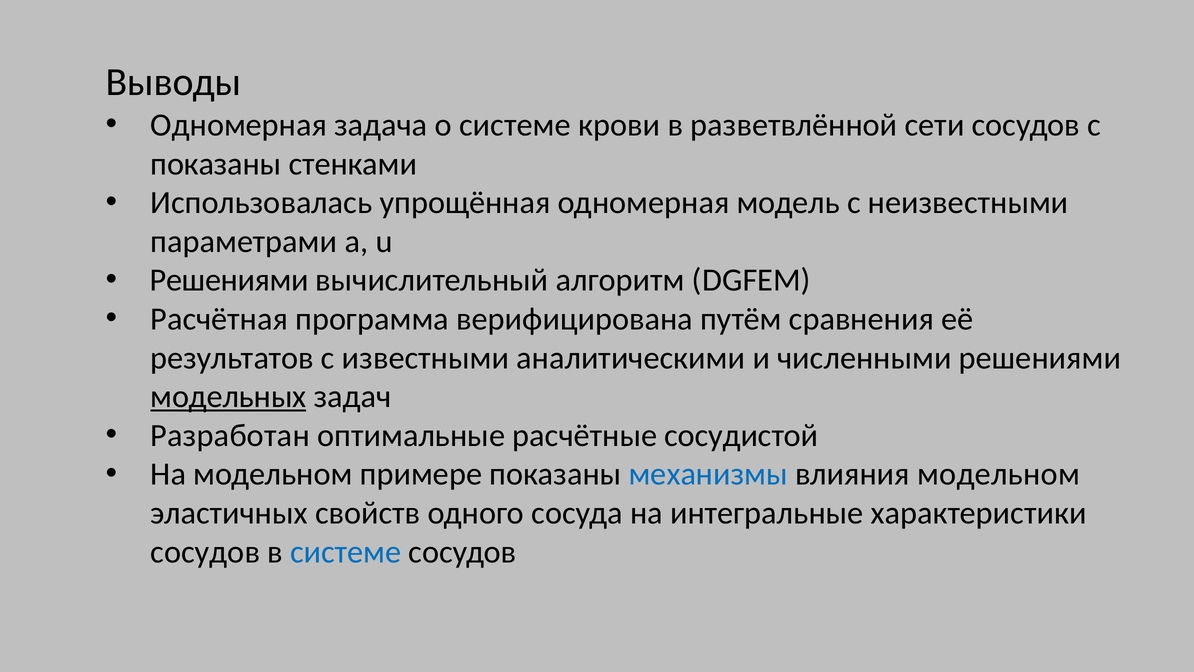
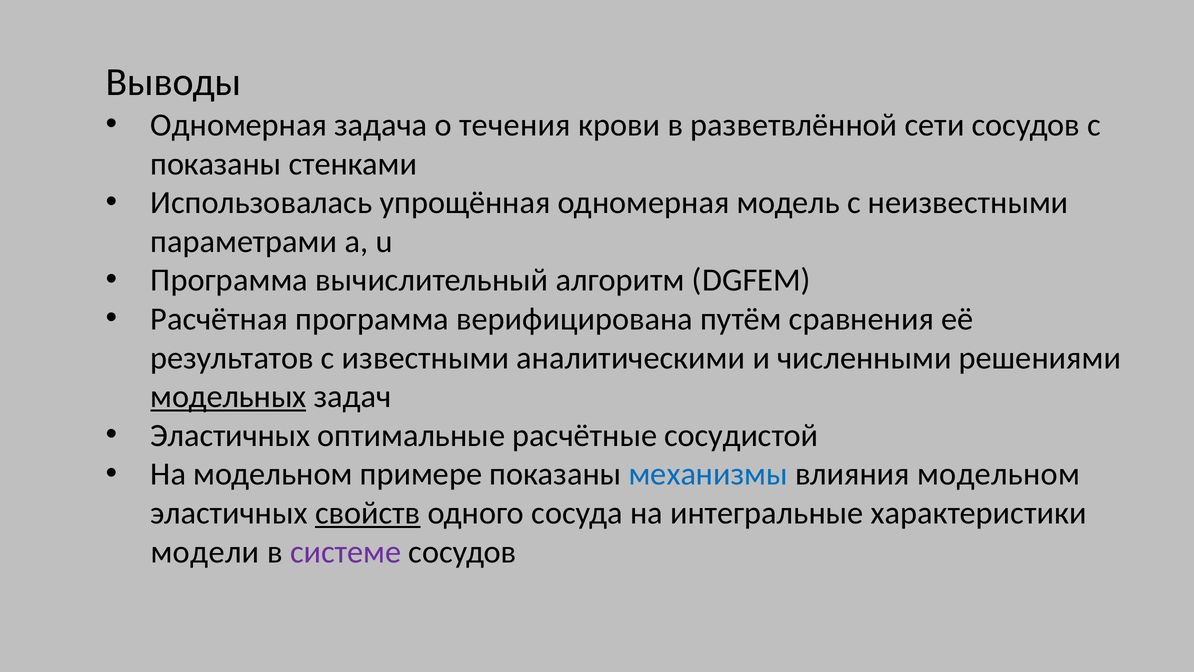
о системе: системе -> течения (515, 125)
Решениями: Решениями -> Программа (229, 280)
Разработан: Разработан -> Эластичных (230, 435)
свойств underline: none -> present (368, 513)
сосудов: сосудов -> модели (205, 552)
системе colour: blue -> purple (346, 552)
